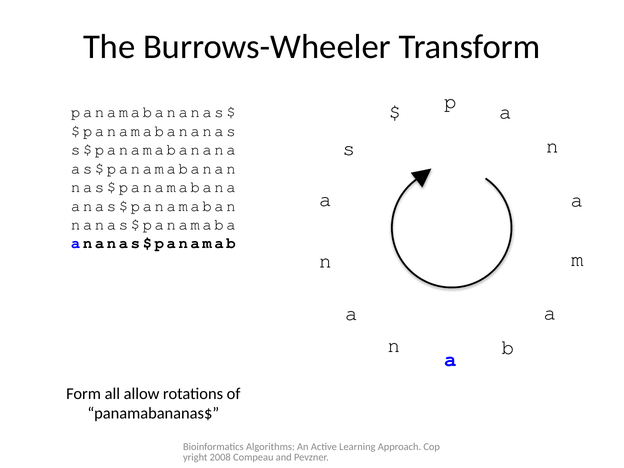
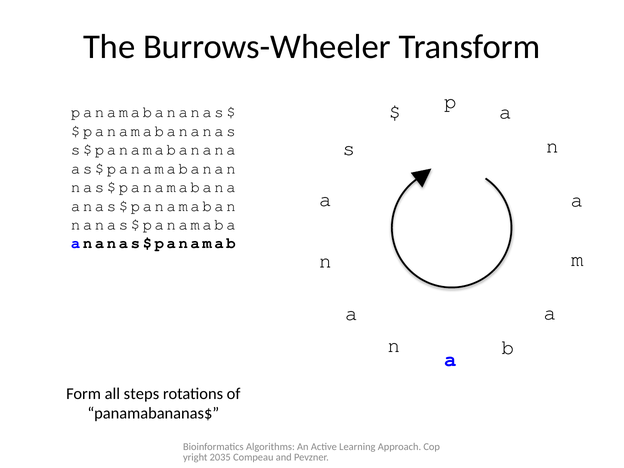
allow: allow -> steps (141, 394)
2008: 2008 -> 2035 (220, 457)
